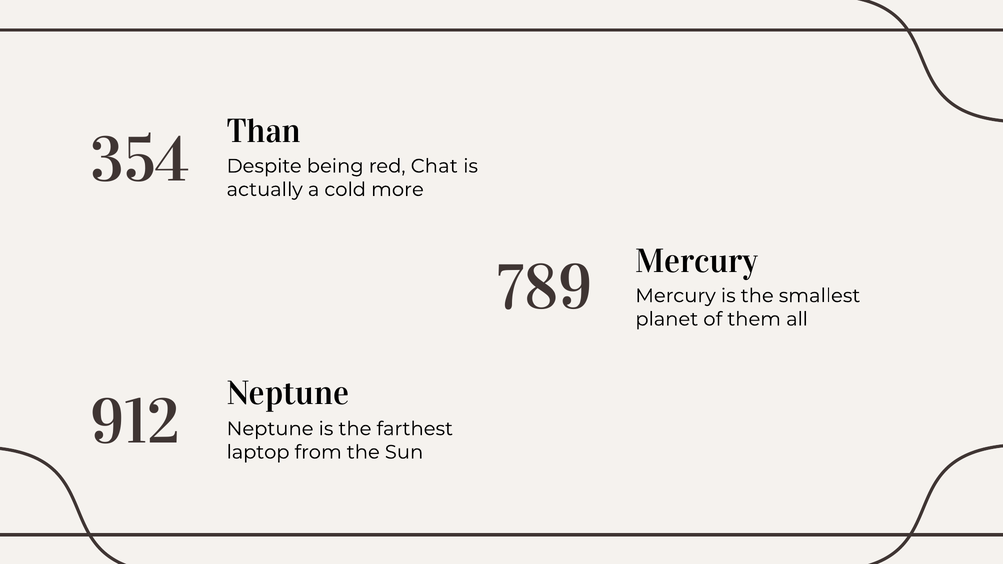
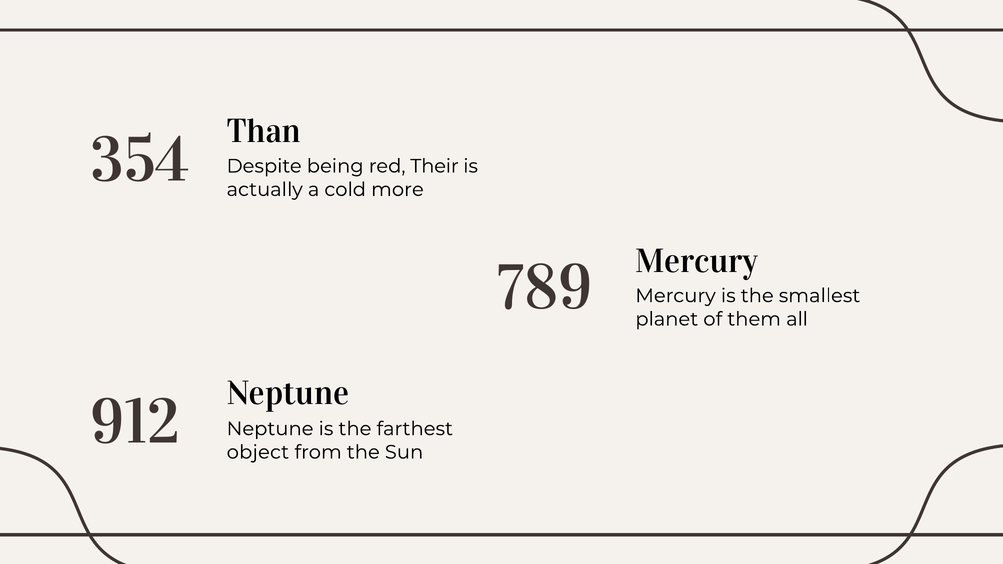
Chat: Chat -> Their (434, 166)
laptop: laptop -> object (258, 452)
